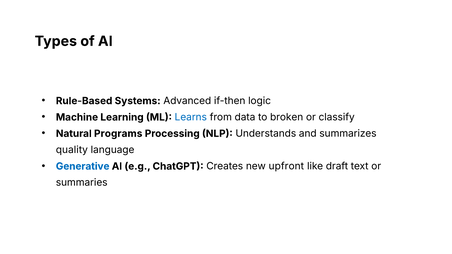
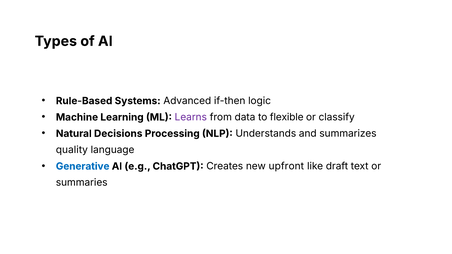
Learns colour: blue -> purple (191, 117)
broken: broken -> flexible (287, 117)
Programs: Programs -> Decisions (118, 134)
